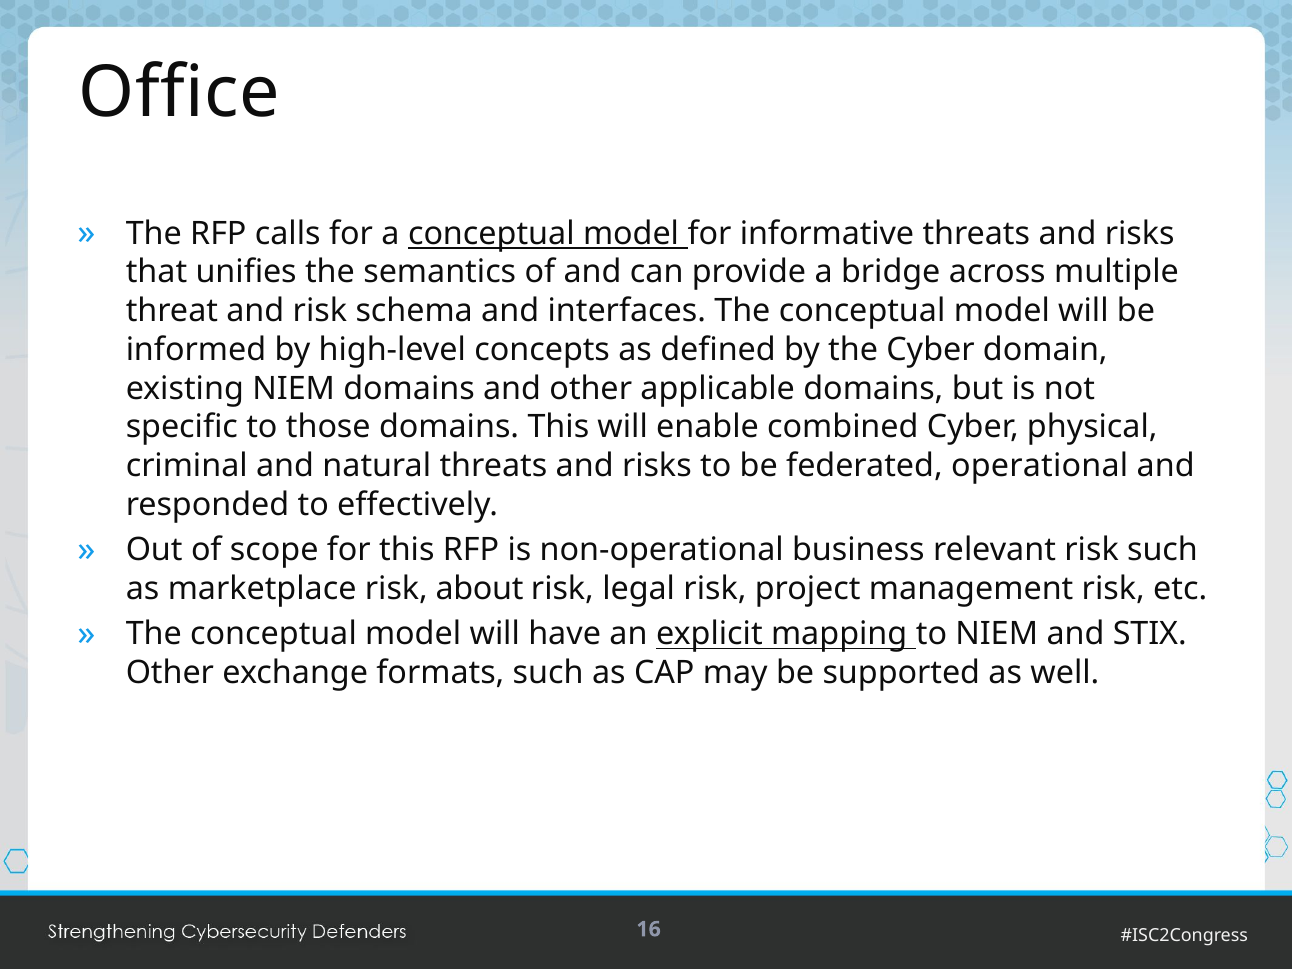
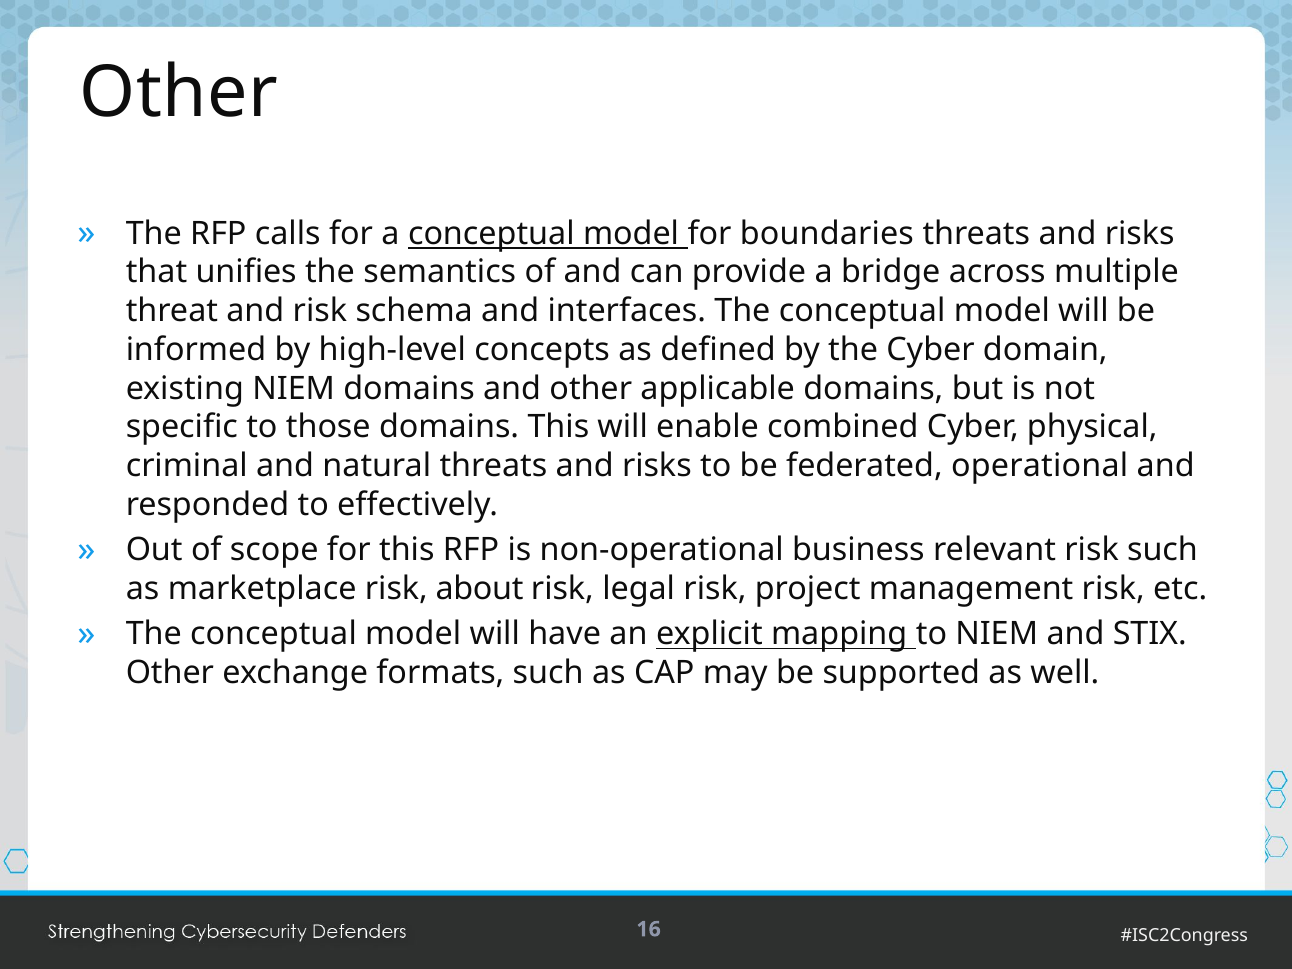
Office: Office -> Other (179, 92)
informative: informative -> boundaries (827, 233)
